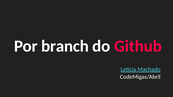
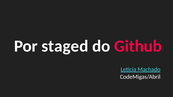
branch: branch -> staged (65, 46)
